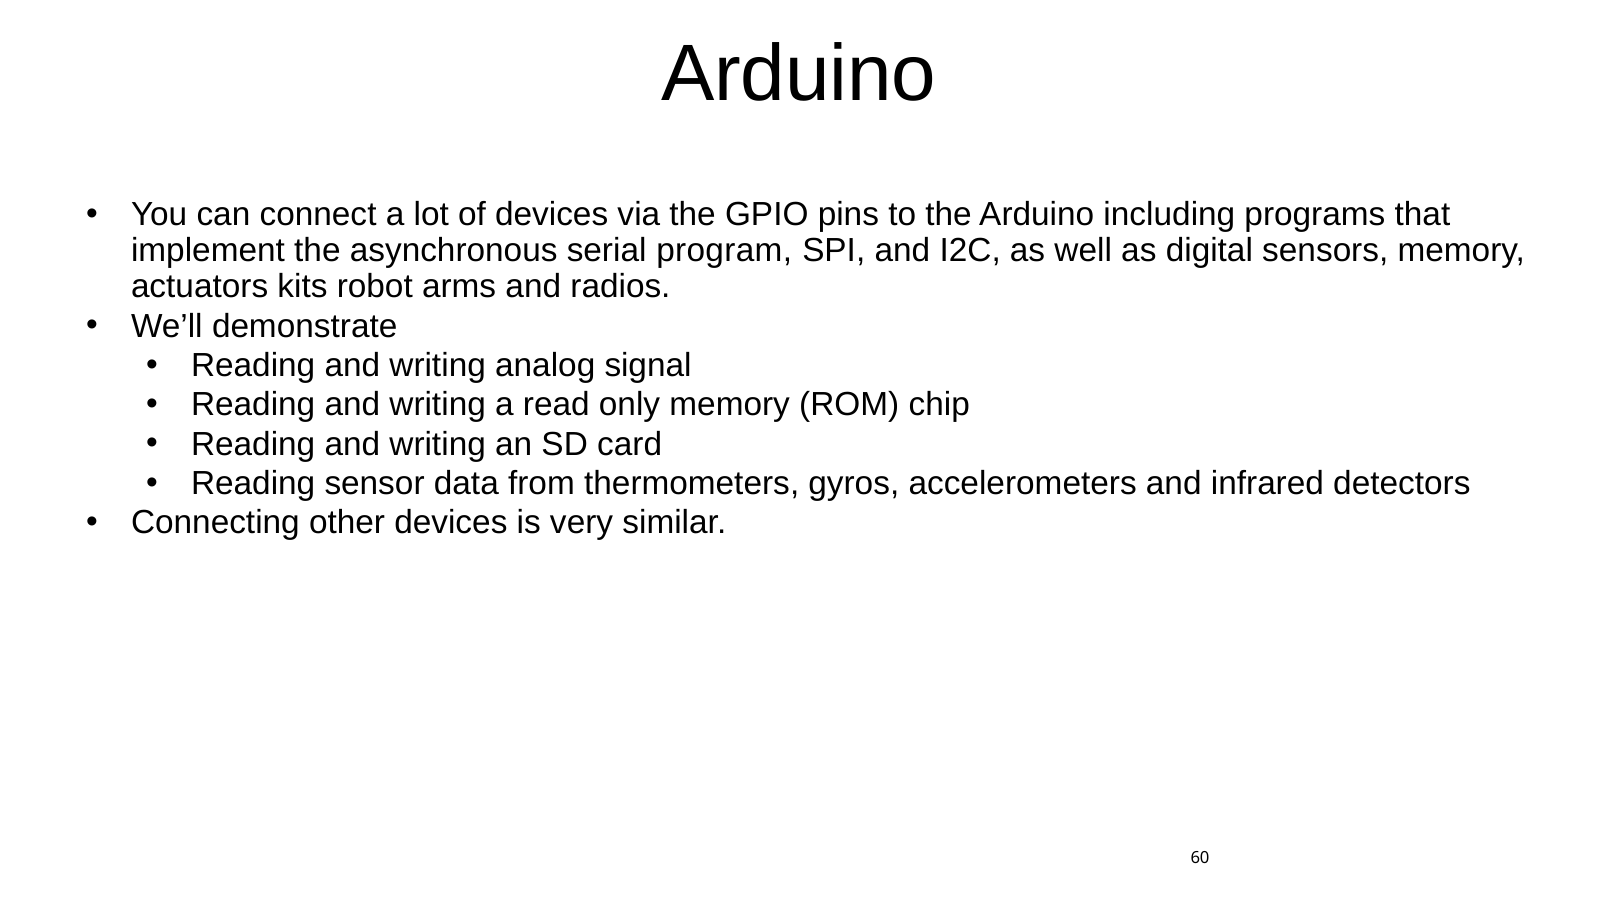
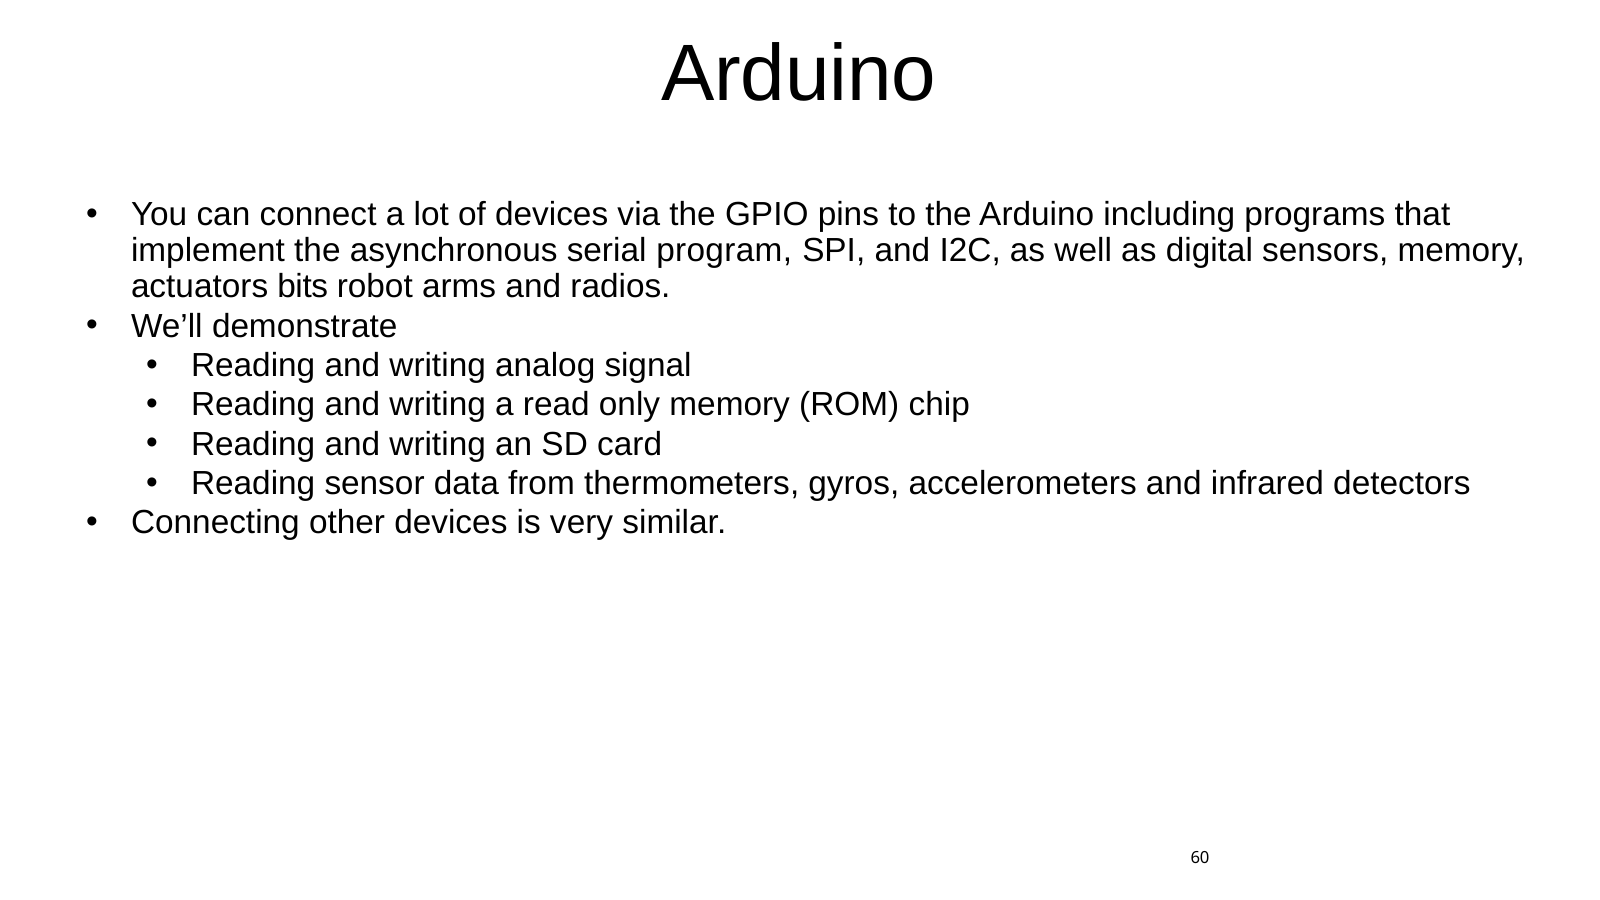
kits: kits -> bits (303, 287)
